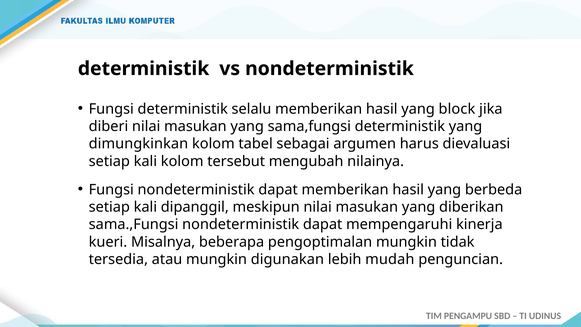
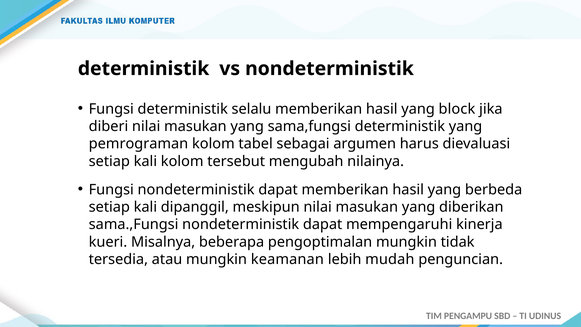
dimungkinkan: dimungkinkan -> pemrograman (138, 144)
digunakan: digunakan -> keamanan (287, 259)
